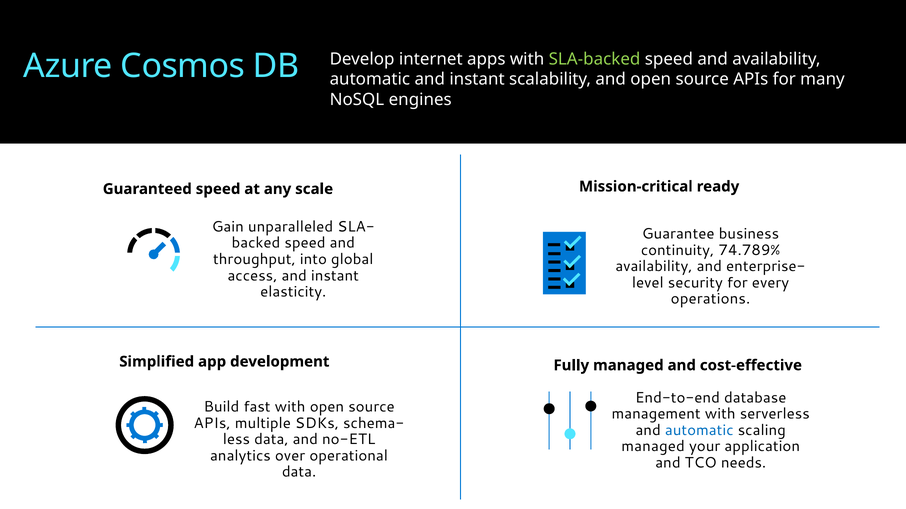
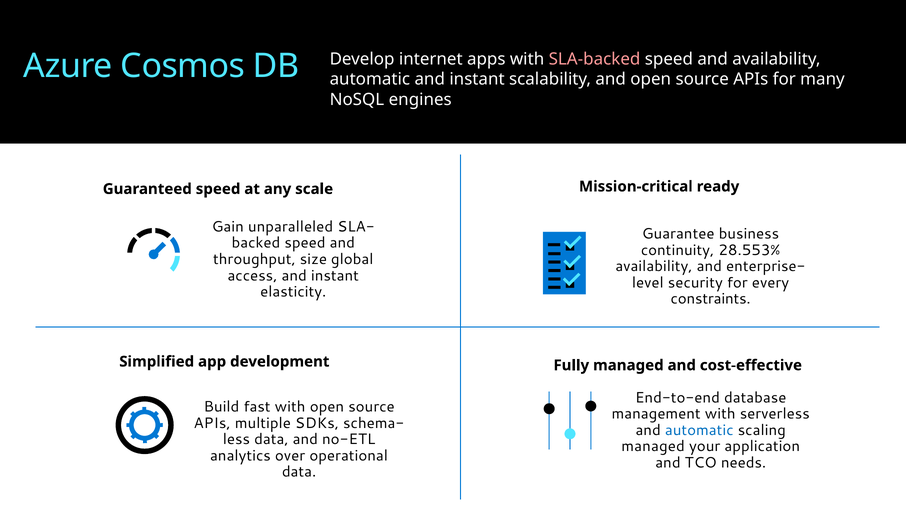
SLA-backed colour: light green -> pink (595, 59)
74.789%: 74.789% -> 28.553% (749, 250)
into: into -> size (313, 260)
operations: operations -> constraints (711, 299)
